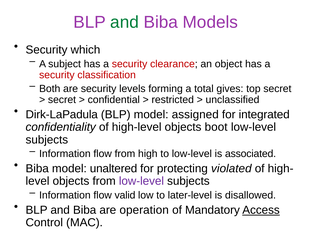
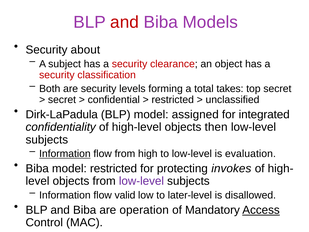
and colour: green -> red (125, 22)
which: which -> about (85, 50)
gives: gives -> takes (230, 89)
boot: boot -> then (216, 127)
Information underline: none -> present (65, 154)
associated: associated -> evaluation (250, 154)
model unaltered: unaltered -> restricted (114, 168)
violated: violated -> invokes (231, 168)
